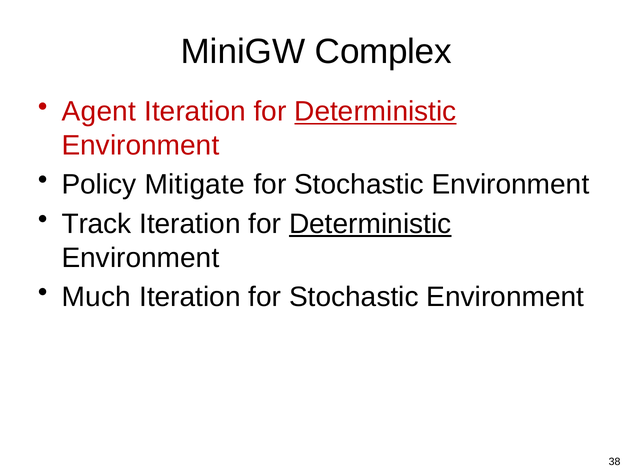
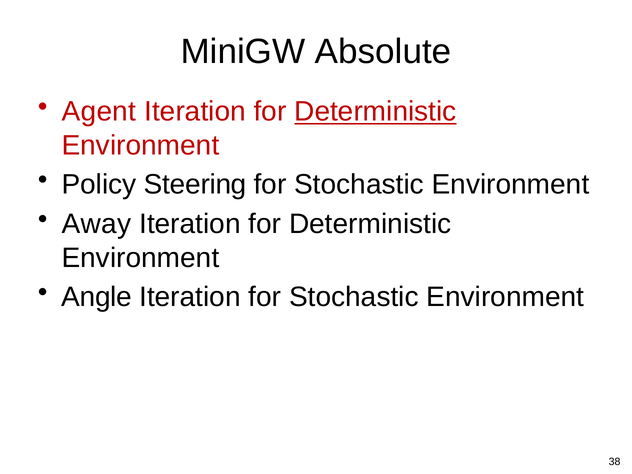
Complex: Complex -> Absolute (383, 51)
Mitigate: Mitigate -> Steering (195, 185)
Track: Track -> Away (96, 224)
Deterministic underline: present -> none (370, 224)
Much: Much -> Angle (97, 297)
